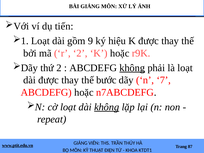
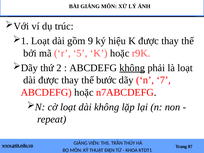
tiến: tiến -> trúc (64, 26)
r 2: 2 -> 5 (80, 53)
không underline: present -> none (107, 107)
